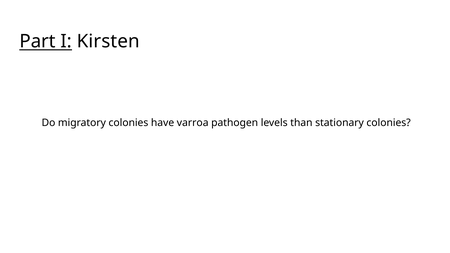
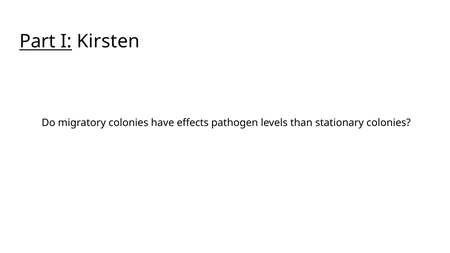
varroa: varroa -> effects (193, 123)
